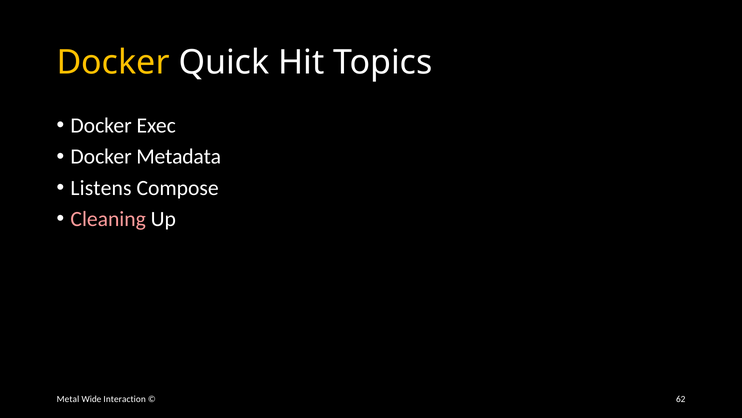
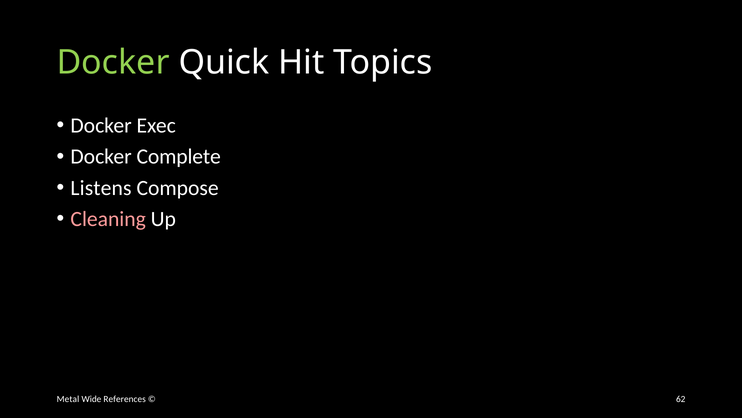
Docker colour: yellow -> light green (113, 62)
Metadata: Metadata -> Complete (179, 157)
Interaction: Interaction -> References (125, 399)
